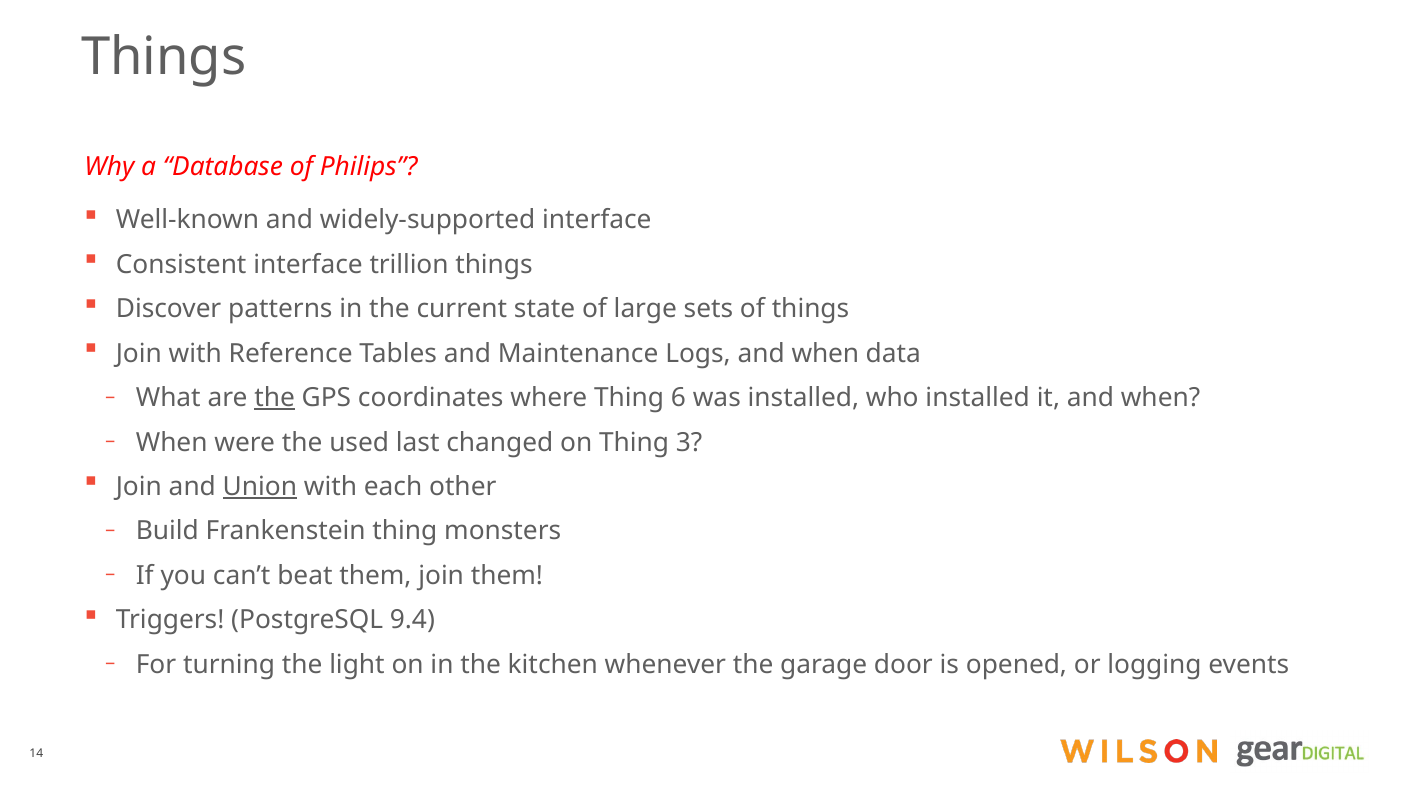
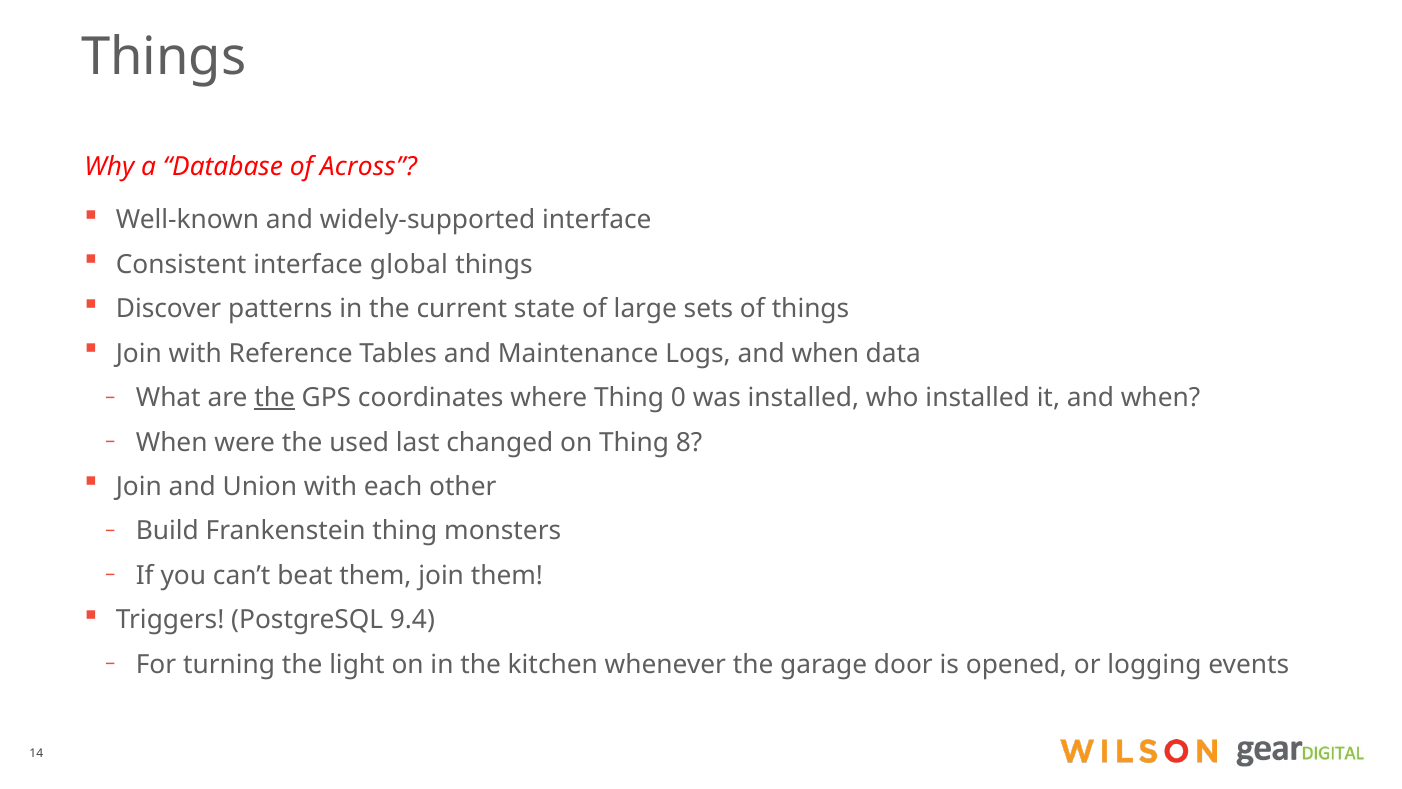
Philips: Philips -> Across (368, 166)
trillion: trillion -> global (409, 264)
6: 6 -> 0 (679, 398)
3: 3 -> 8 (689, 442)
Union underline: present -> none (260, 487)
